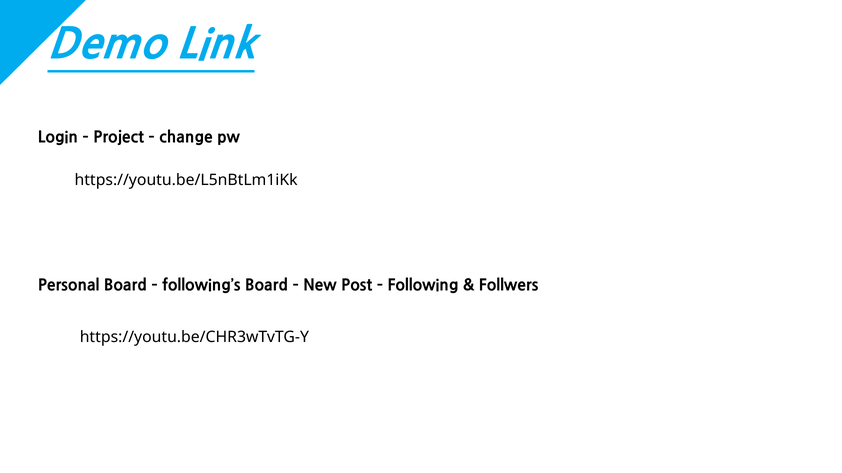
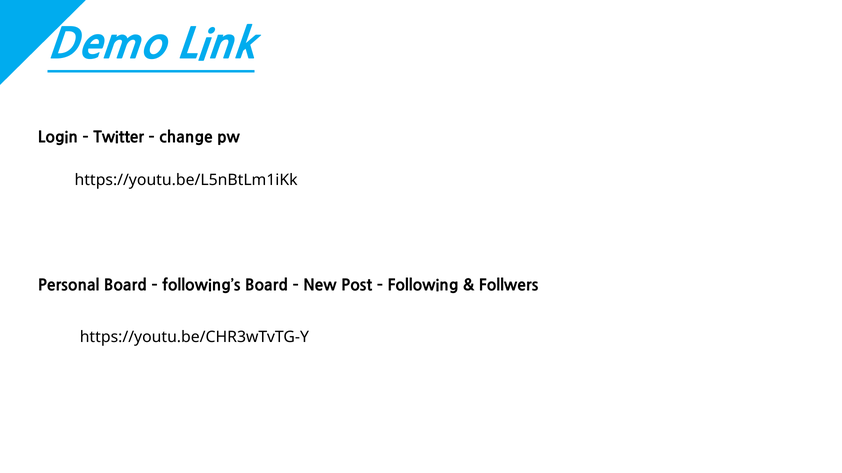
Project: Project -> Twitter (119, 138)
